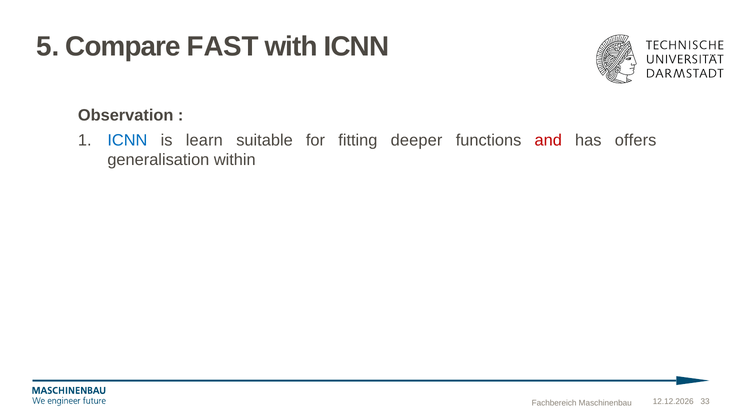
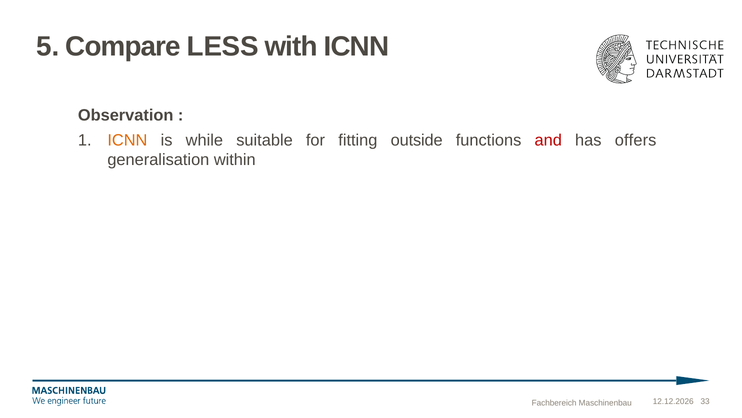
FAST: FAST -> LESS (223, 46)
ICNN colour: blue -> orange (127, 140)
learn: learn -> while (204, 140)
deeper: deeper -> outside (417, 140)
